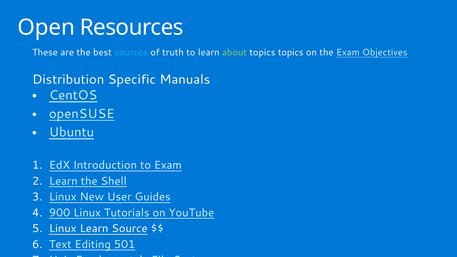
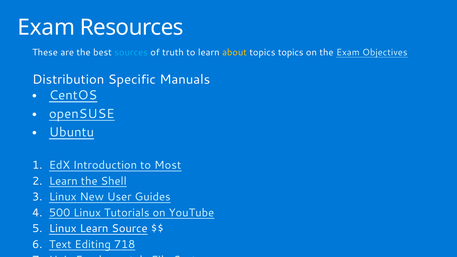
Open: Open -> Exam (46, 27)
about colour: light green -> yellow (234, 53)
to Exam: Exam -> Most (168, 165)
900: 900 -> 500 (60, 213)
501: 501 -> 718 (125, 244)
